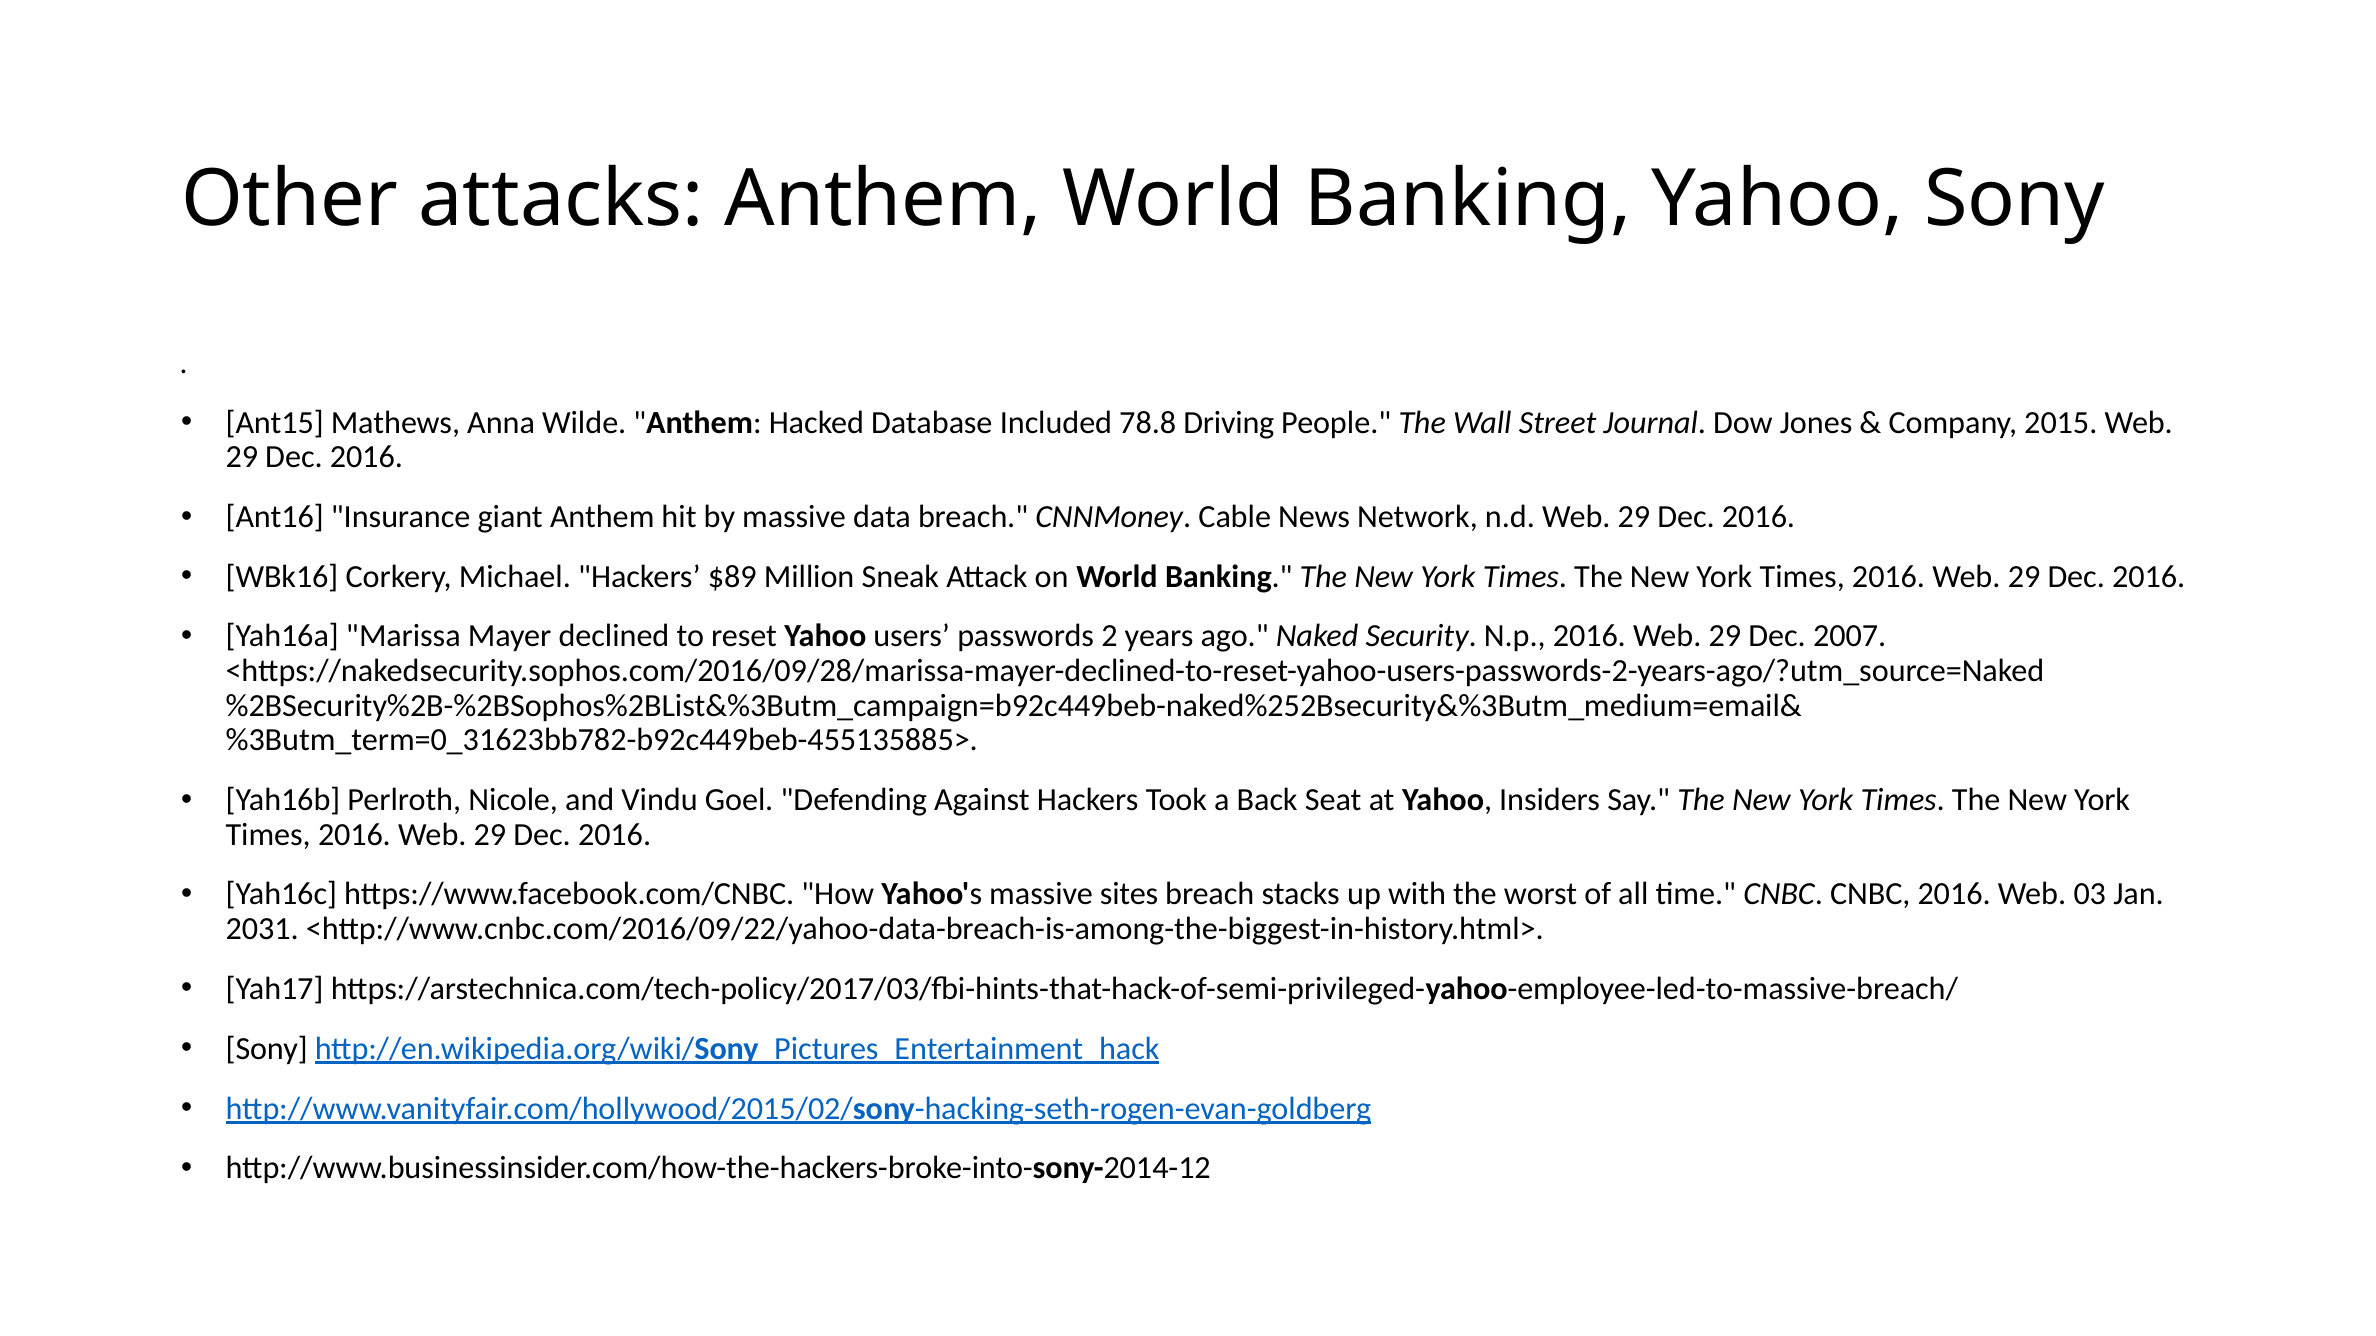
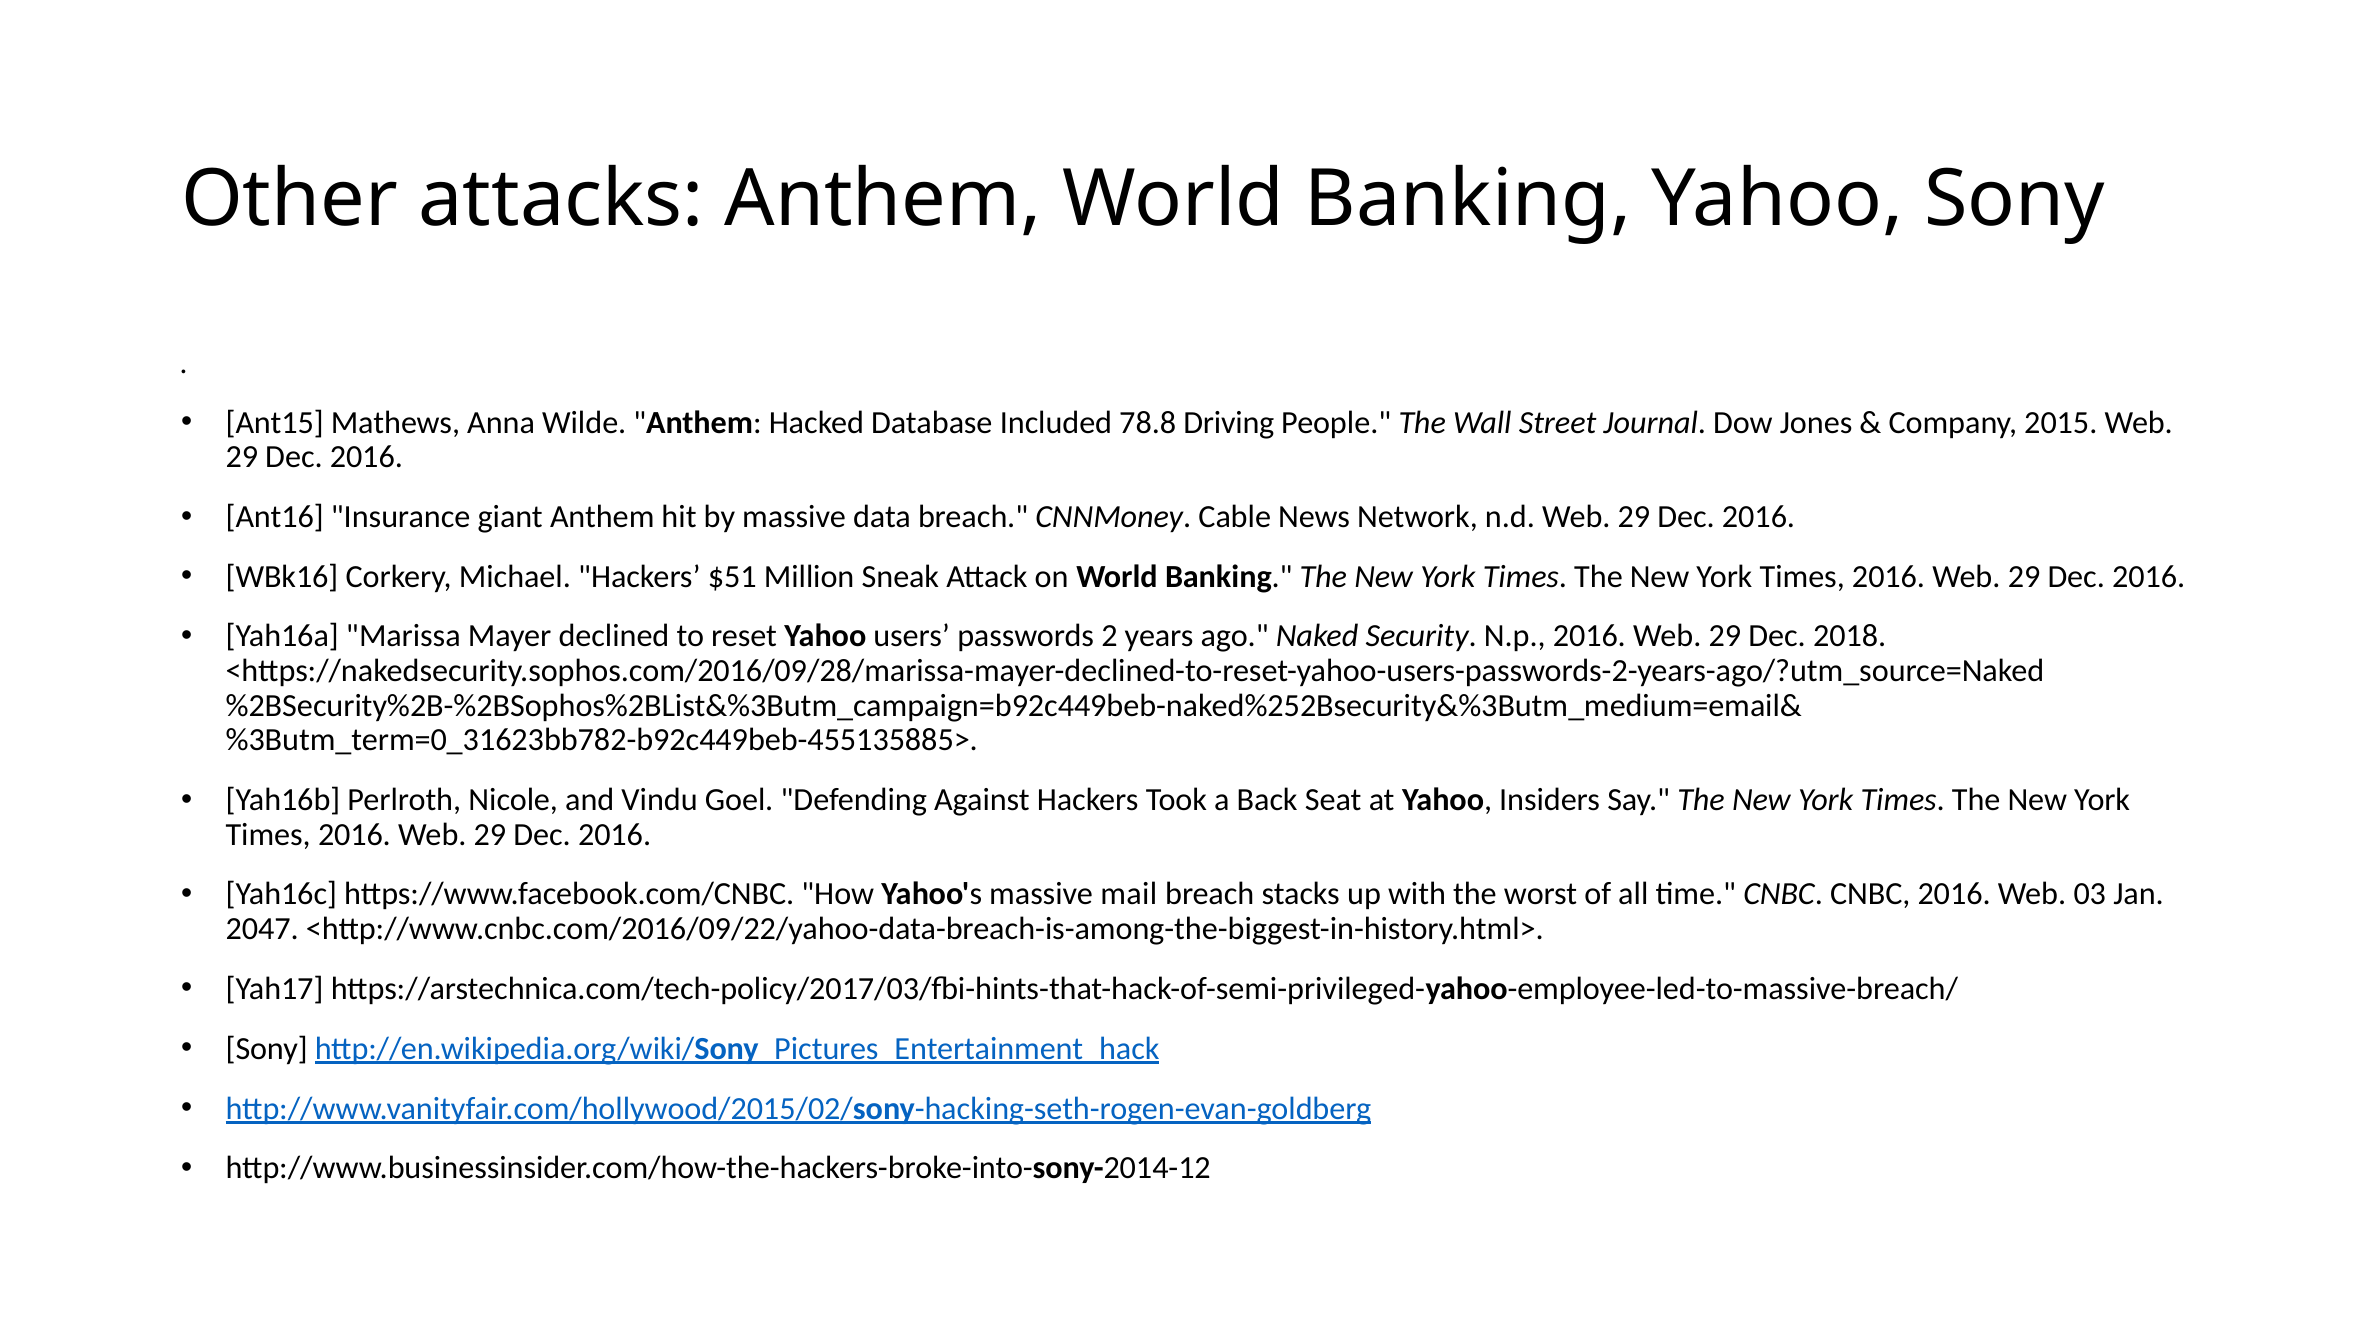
$89: $89 -> $51 (732, 577)
2007: 2007 -> 2018 (1850, 636)
sites: sites -> mail (1129, 895)
2031: 2031 -> 2047 (262, 929)
